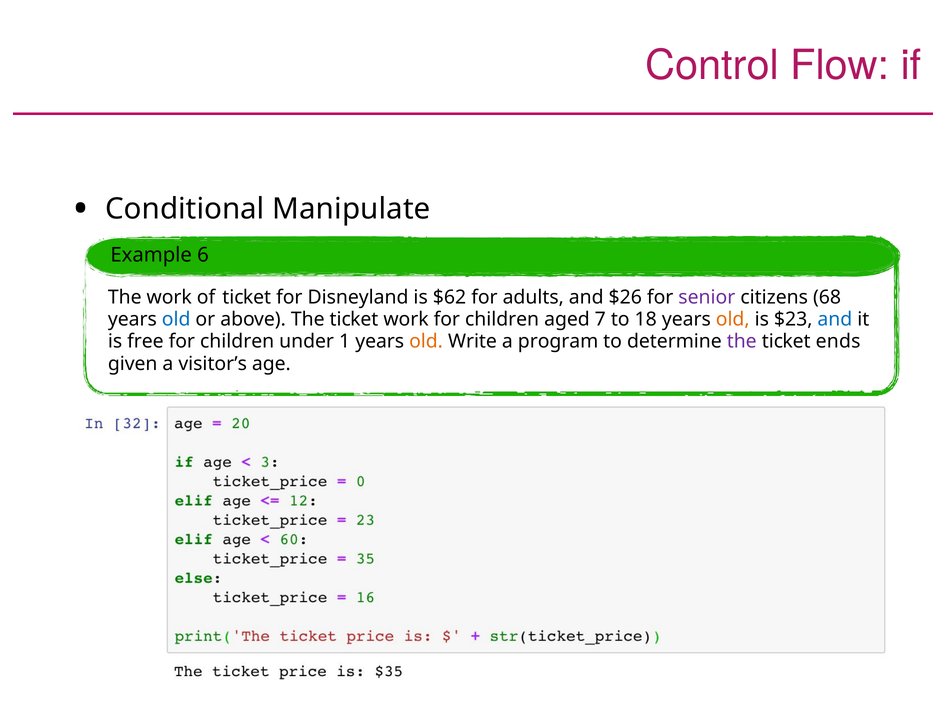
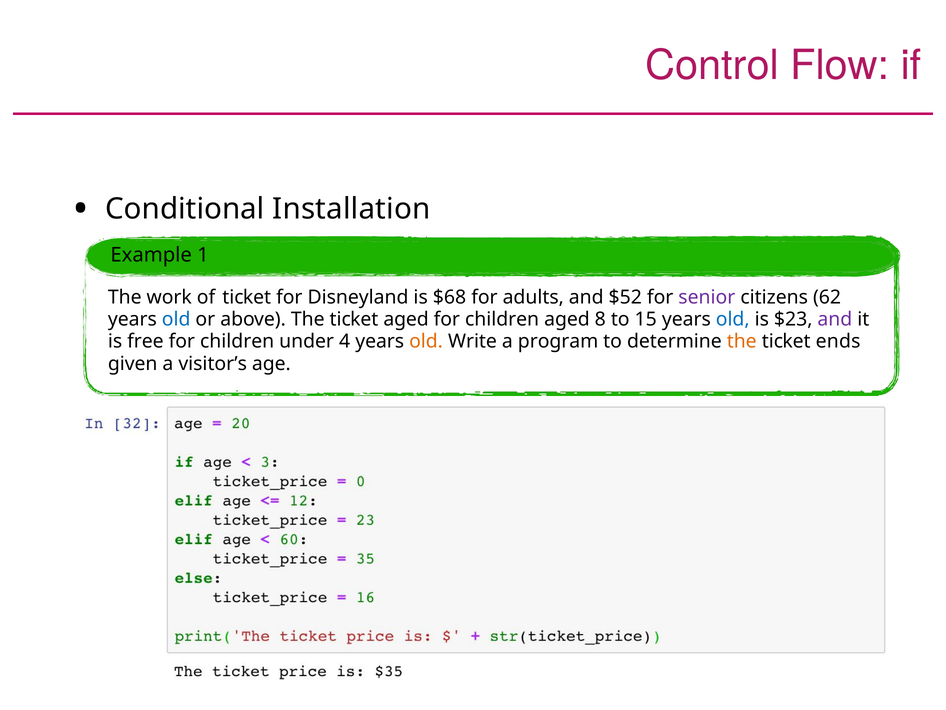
Manipulate: Manipulate -> Installation (351, 209)
6: 6 -> 1 (203, 255)
$62: $62 -> $68 (449, 297)
$26: $26 -> $52 (625, 297)
68: 68 -> 62 (827, 297)
ticket work: work -> aged (406, 319)
7: 7 -> 8 (600, 319)
18: 18 -> 15 (646, 319)
old colour: orange -> blue (733, 319)
and colour: blue -> purple (835, 319)
1: 1 -> 4 (345, 341)
the colour: purple -> orange (742, 341)
